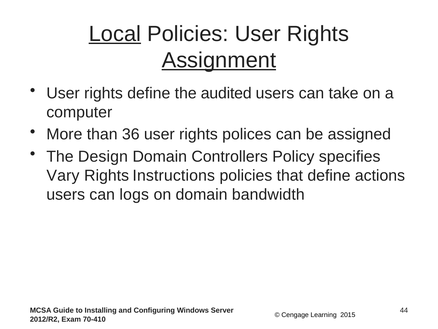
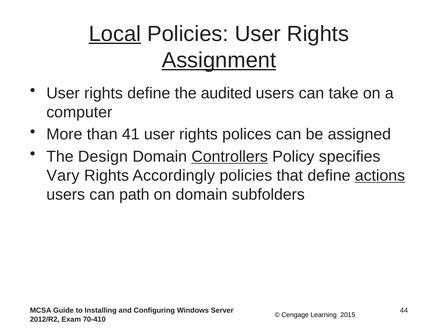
36: 36 -> 41 (131, 134)
Controllers underline: none -> present (230, 156)
Instructions: Instructions -> Accordingly (174, 175)
actions underline: none -> present (380, 175)
logs: logs -> path (134, 194)
bandwidth: bandwidth -> subfolders (268, 194)
